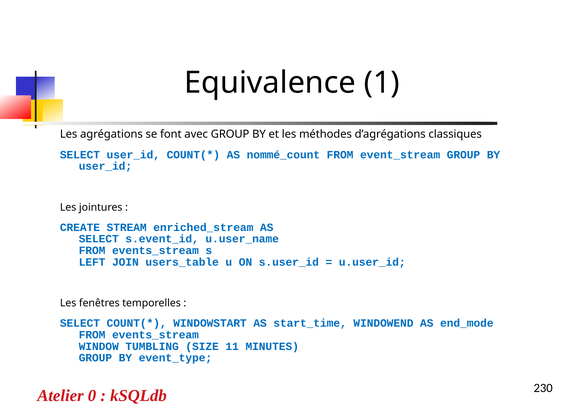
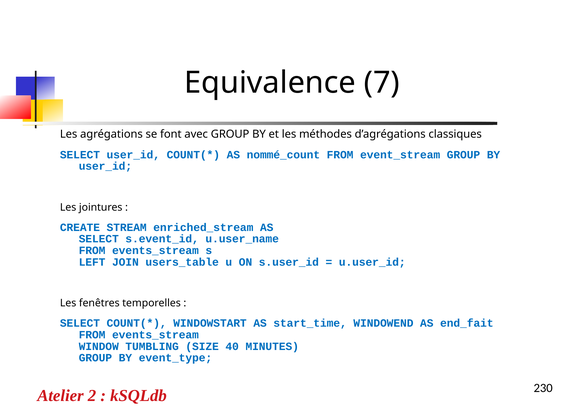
1: 1 -> 7 (382, 83)
end_mode: end_mode -> end_fait (467, 323)
11: 11 -> 40 (232, 346)
0: 0 -> 2 (92, 396)
